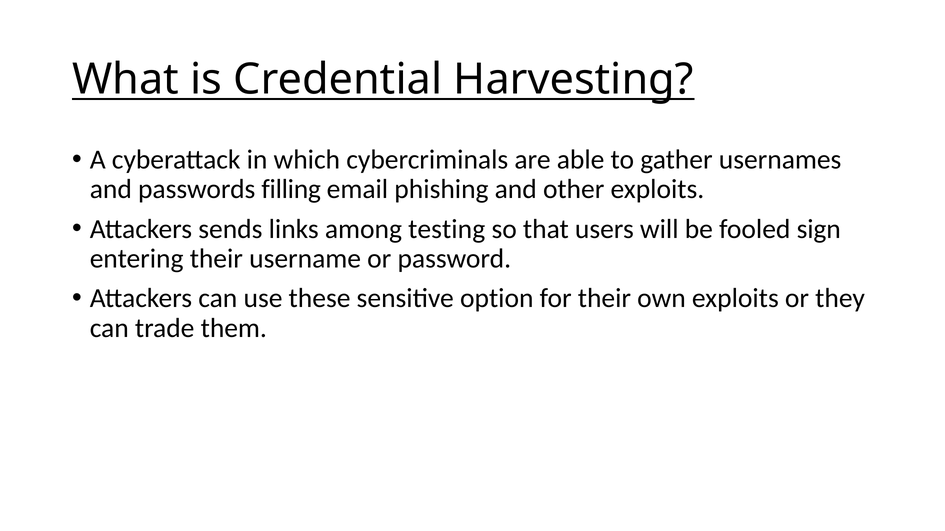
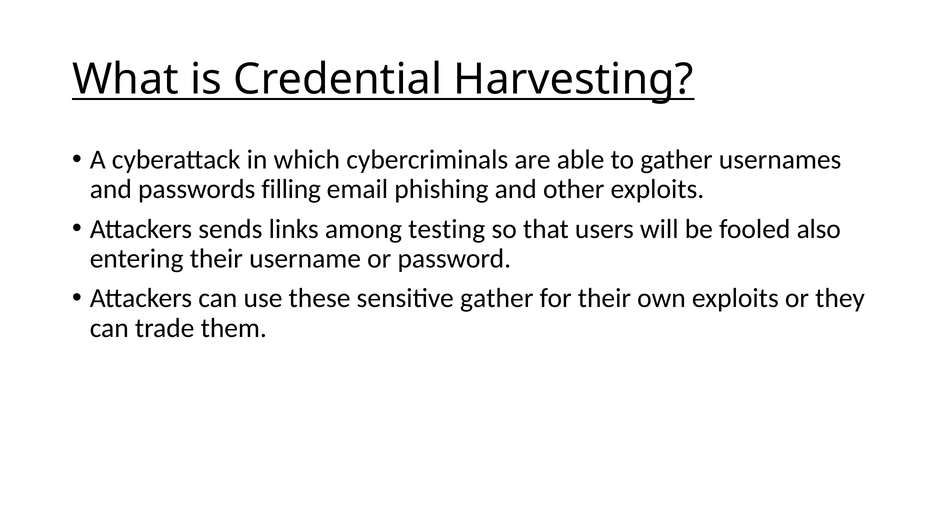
sign: sign -> also (819, 229)
sensitive option: option -> gather (497, 299)
